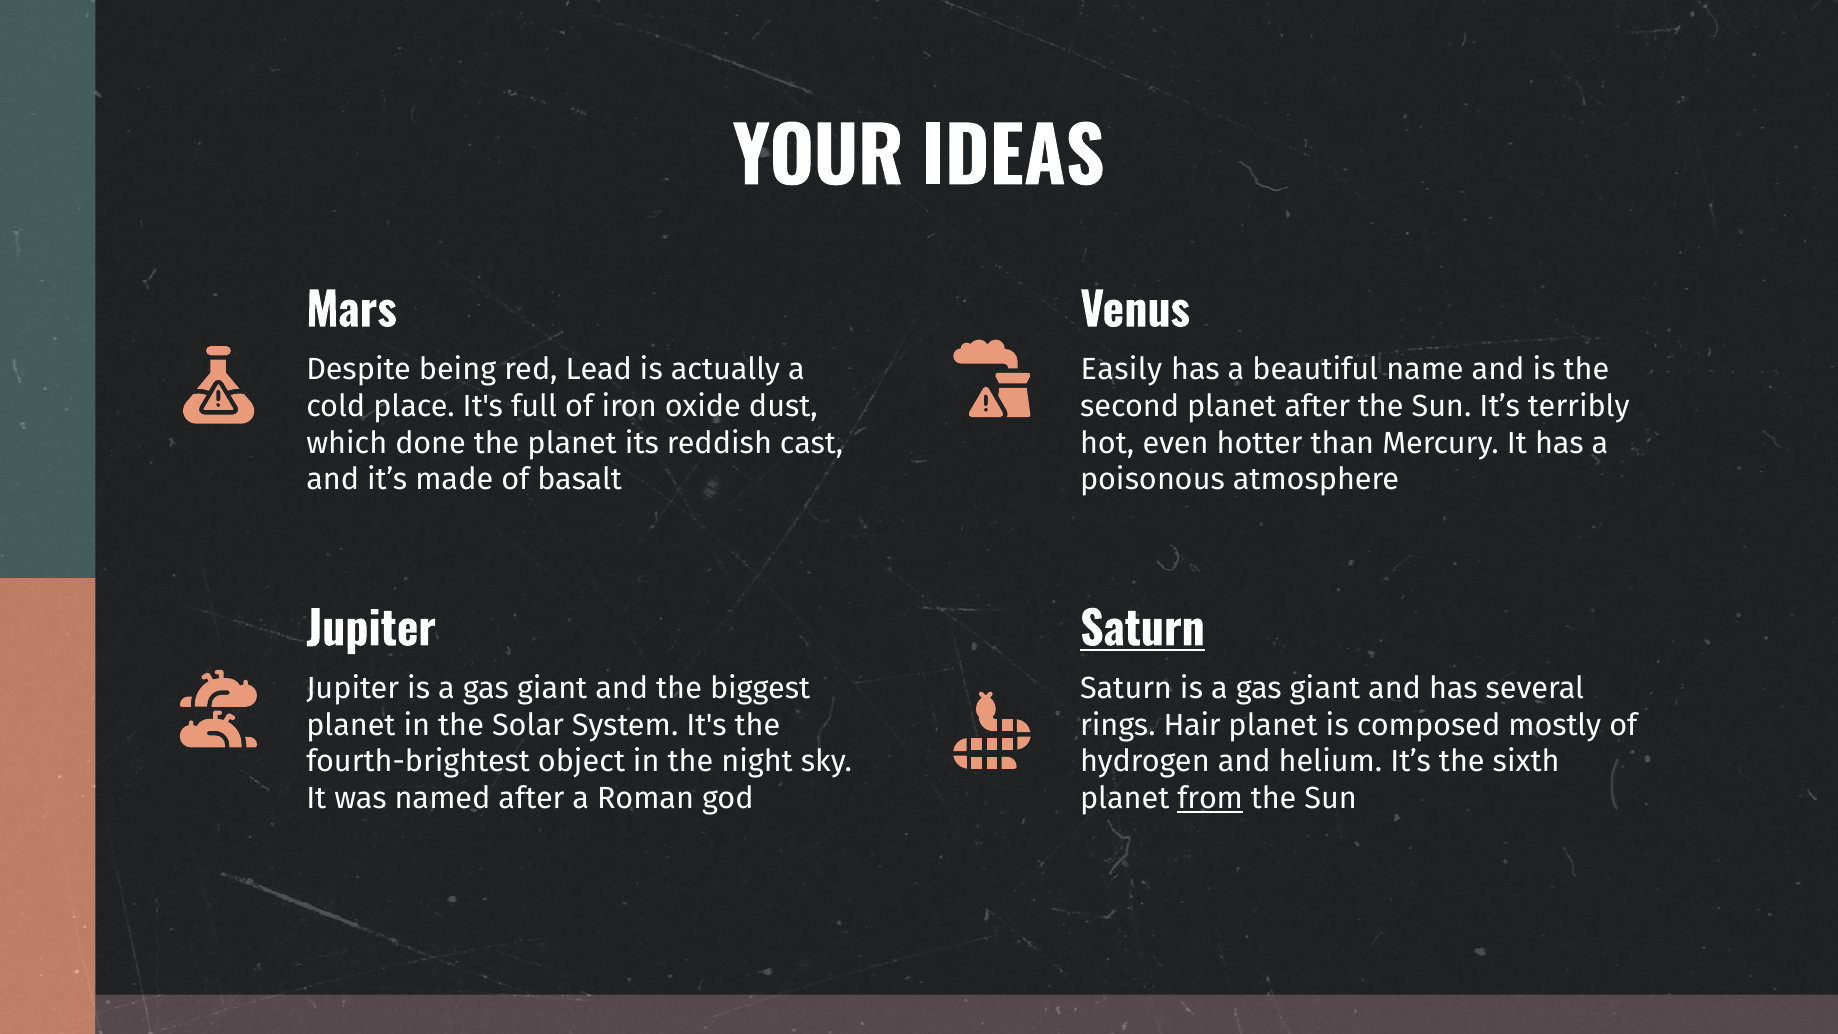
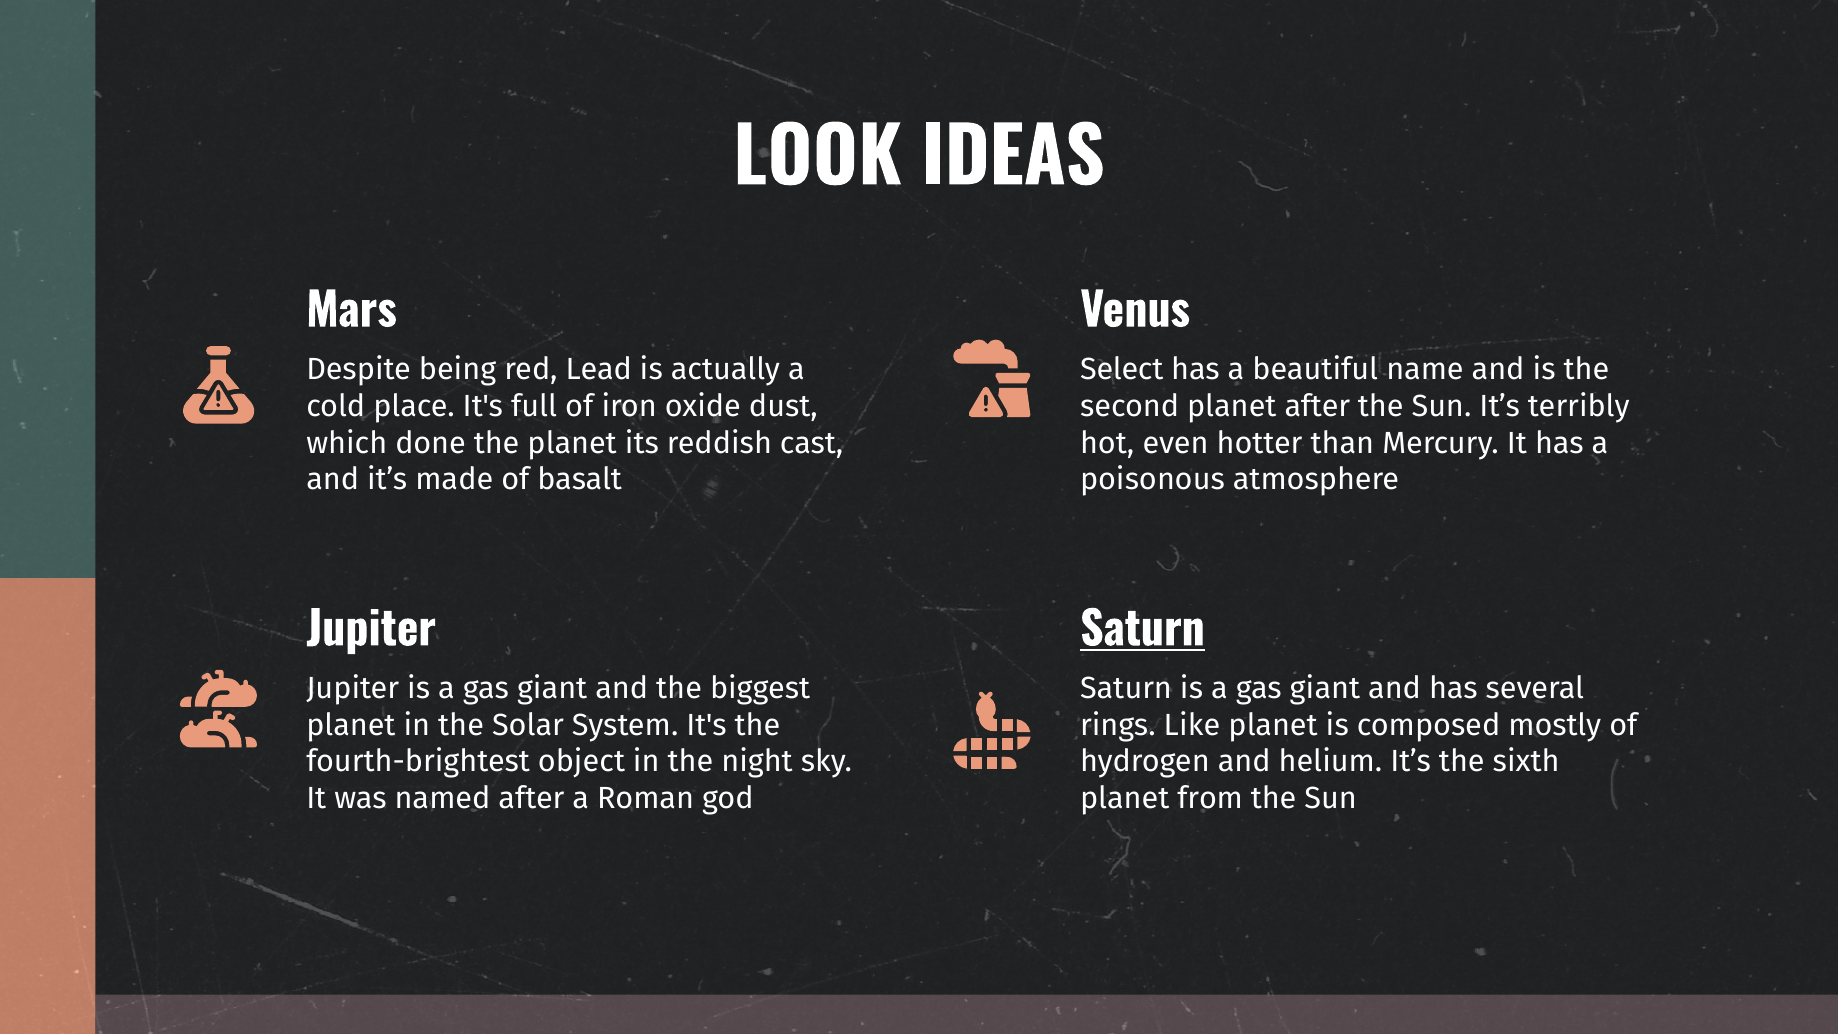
YOUR: YOUR -> LOOK (817, 159)
Easily: Easily -> Select (1122, 369)
Hair: Hair -> Like (1192, 725)
from underline: present -> none (1210, 799)
